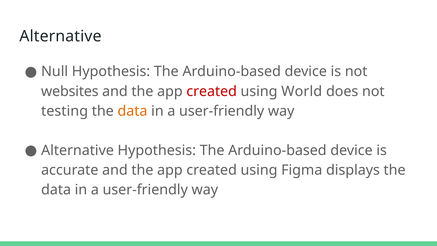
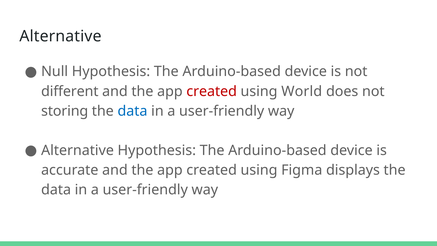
websites: websites -> different (70, 91)
testing: testing -> storing (65, 111)
data colour: orange -> blue (132, 111)
